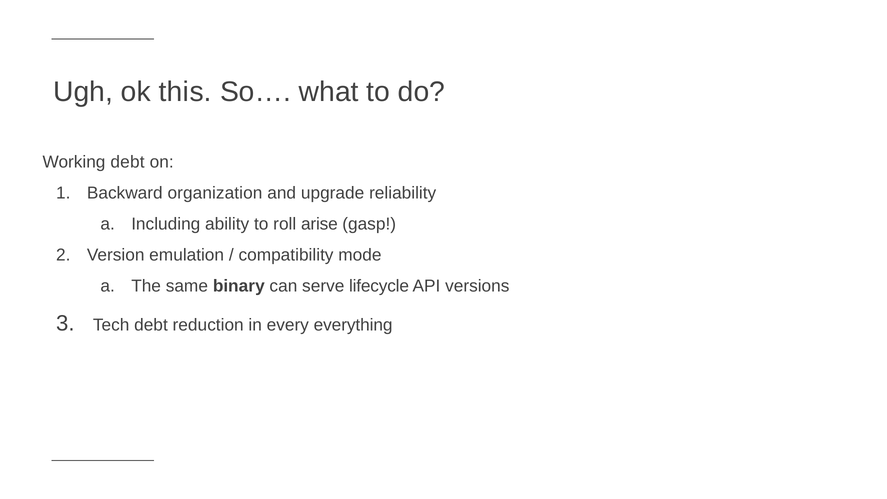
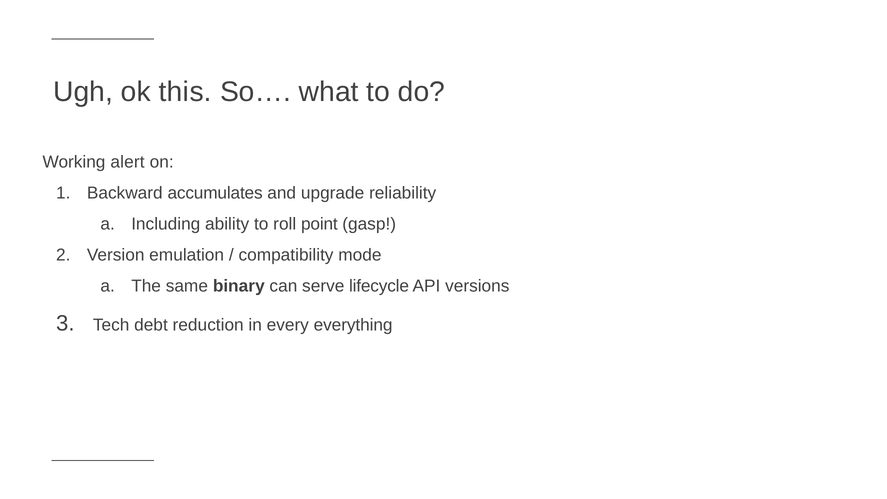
Working debt: debt -> alert (128, 162)
organization: organization -> accumulates (215, 193)
arise: arise -> point (319, 224)
